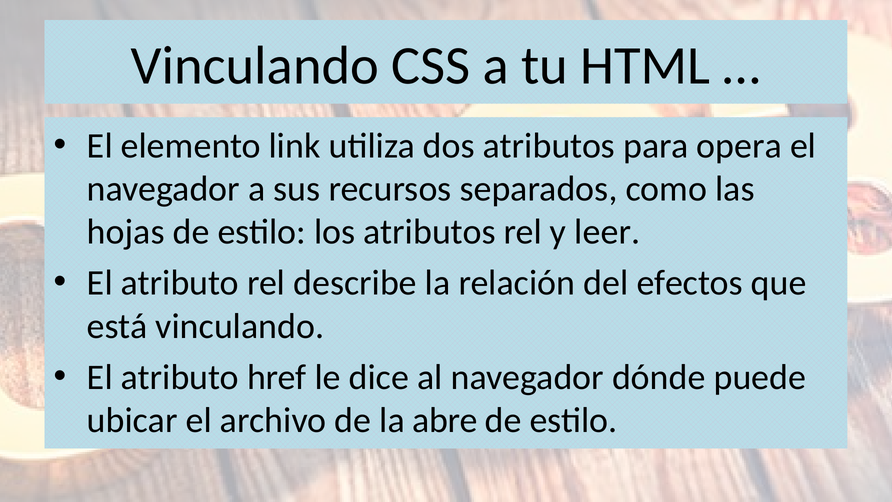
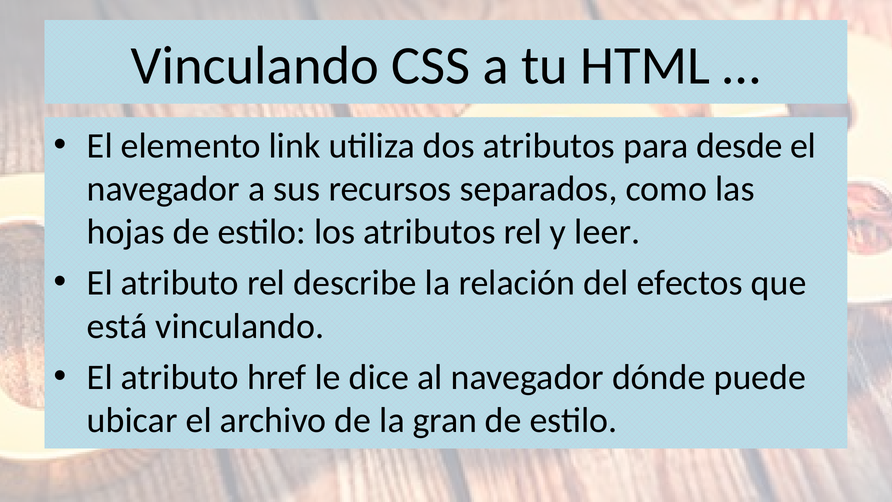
opera: opera -> desde (739, 146)
abre: abre -> gran (445, 420)
